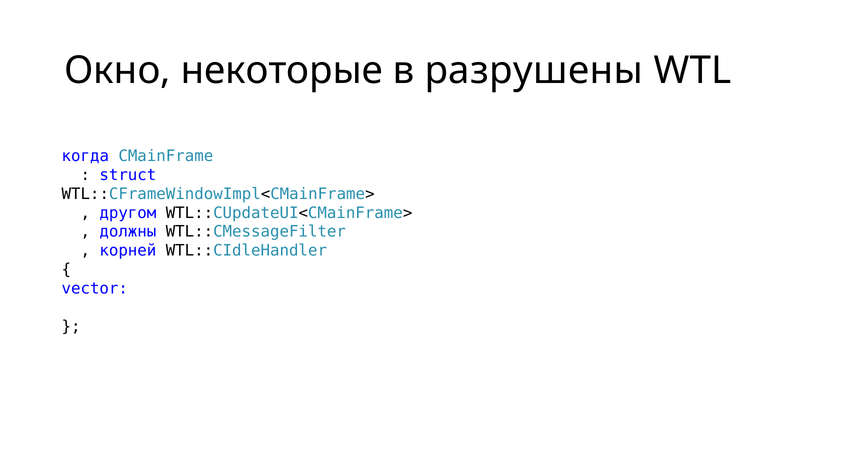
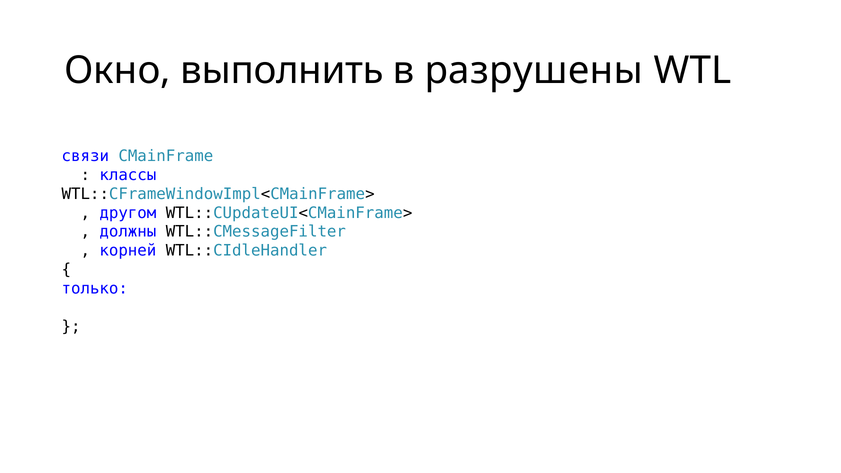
некоторые: некоторые -> выполнить (282, 71)
когда: когда -> связи (85, 156)
struct: struct -> классы (128, 175)
vector: vector -> только (95, 289)
